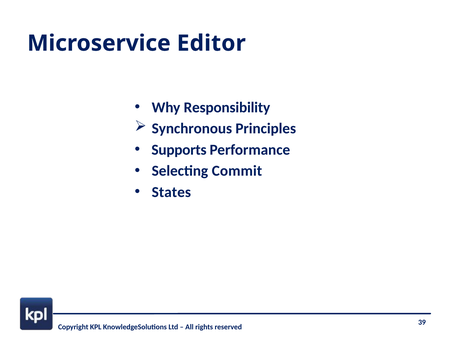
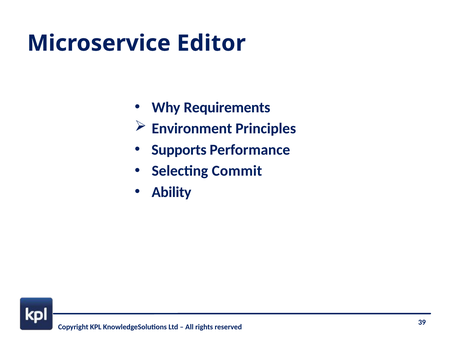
Responsibility: Responsibility -> Requirements (227, 107)
Synchronous: Synchronous -> Environment (192, 128)
States: States -> Ability (171, 192)
